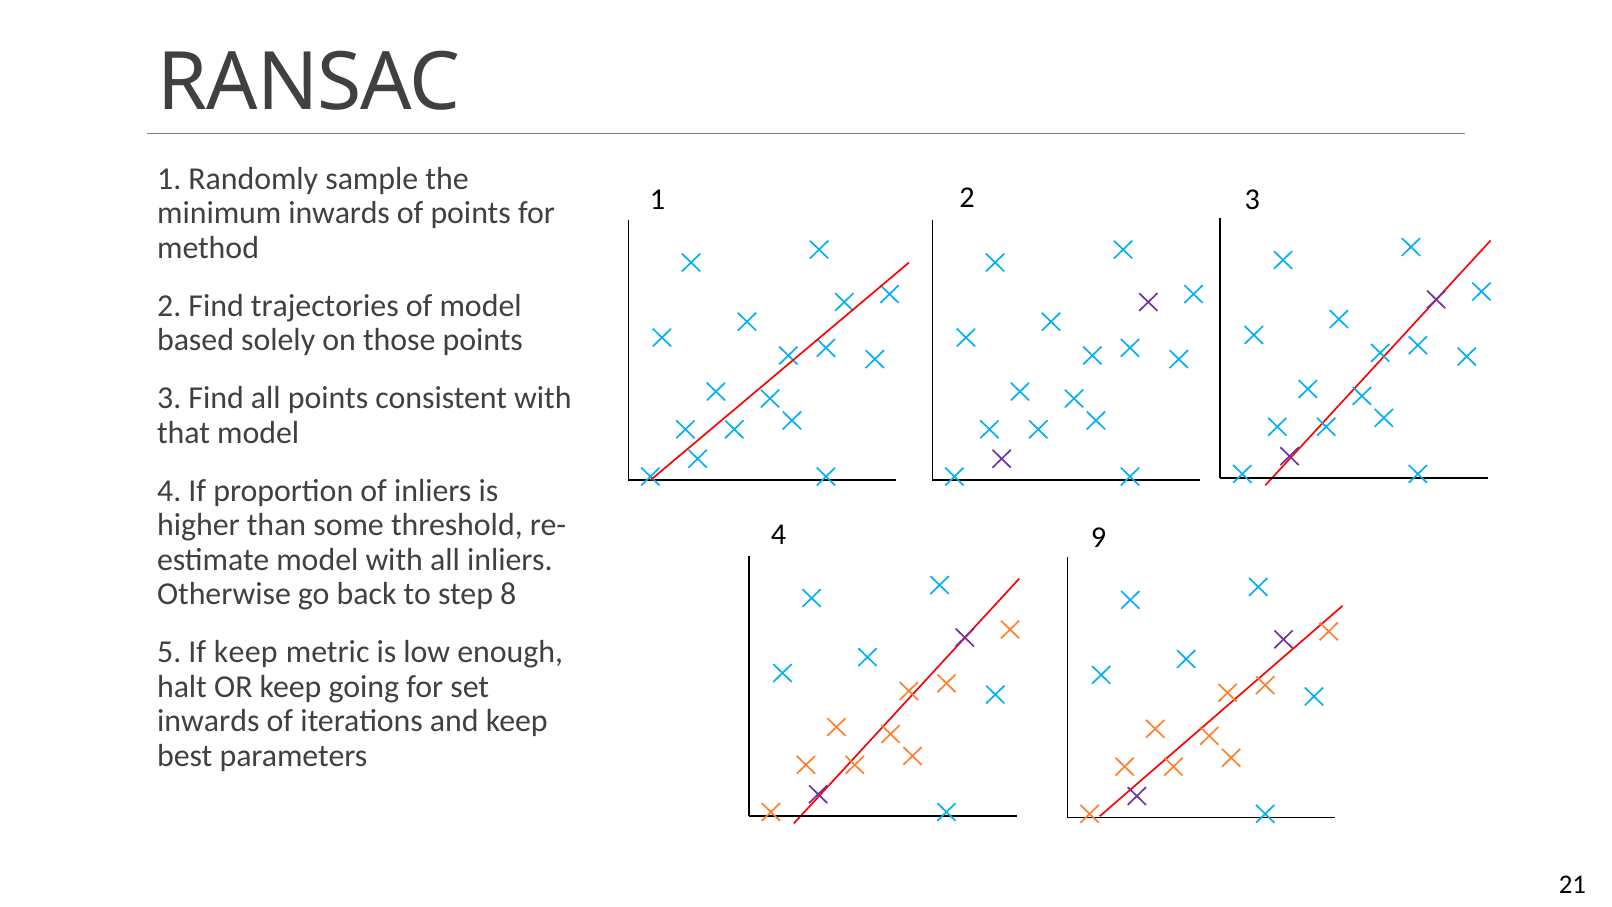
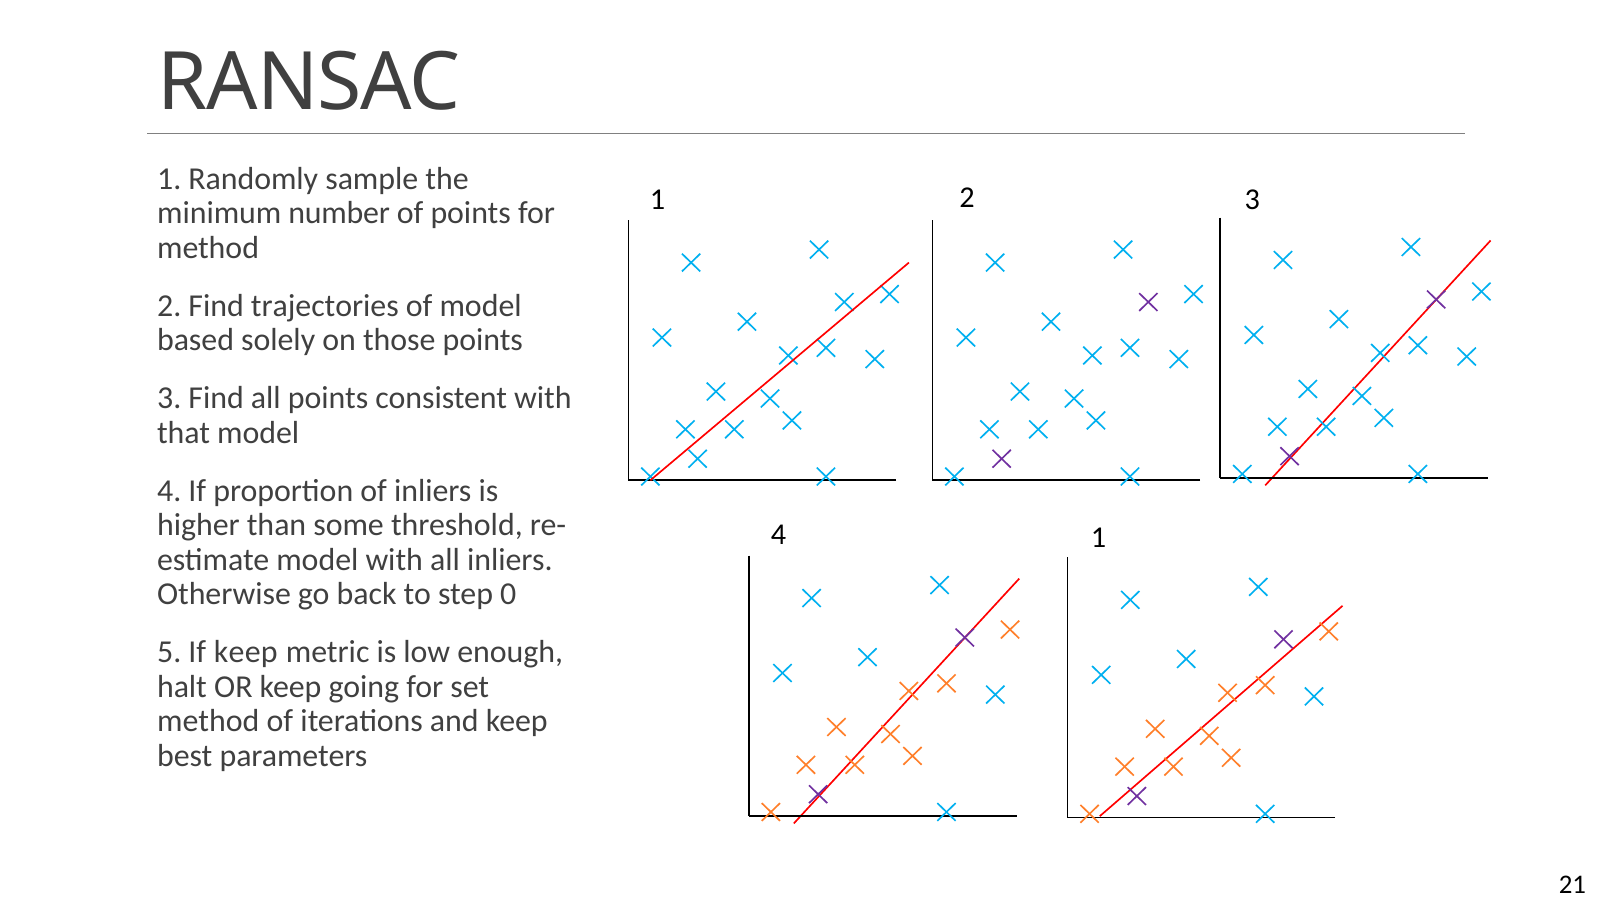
minimum inwards: inwards -> number (339, 213)
4 9: 9 -> 1 (1099, 538)
8: 8 -> 0 (508, 594)
inwards: inwards -> method (208, 721)
